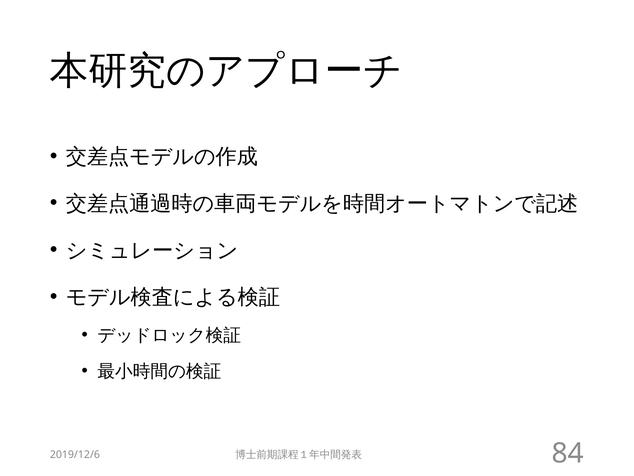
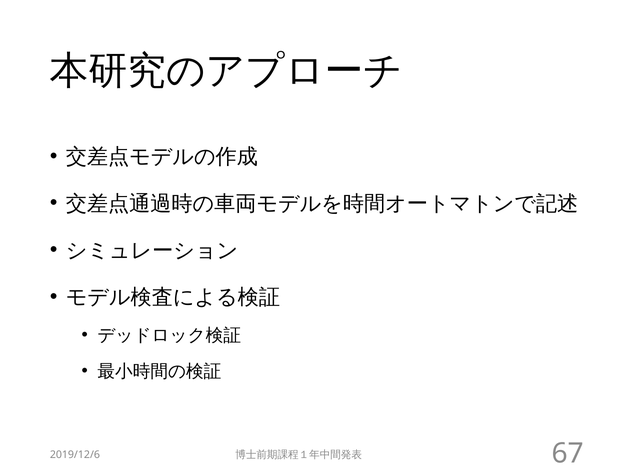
84: 84 -> 67 (568, 453)
